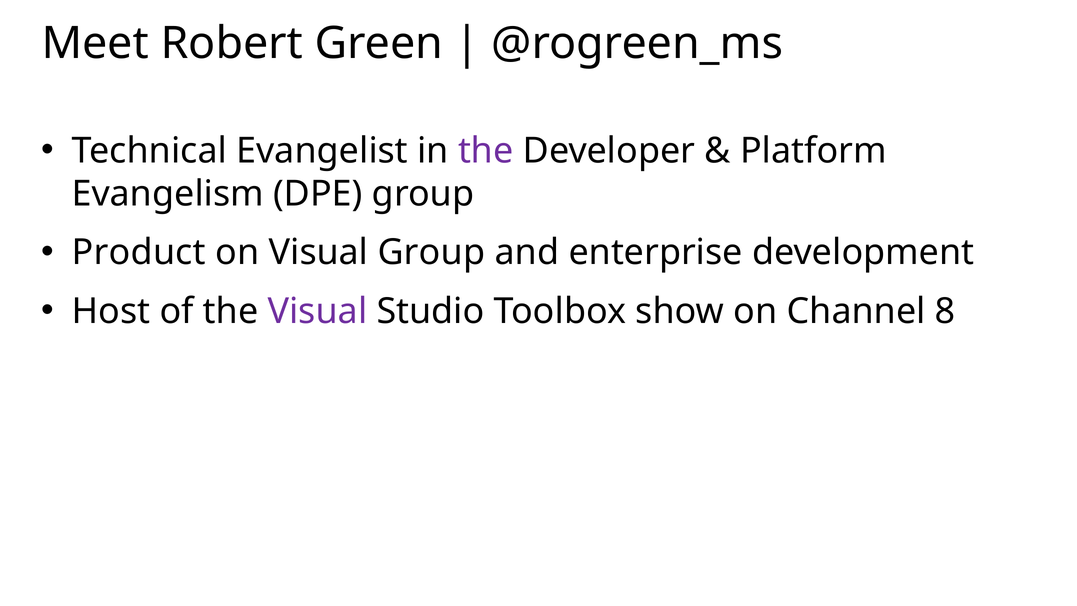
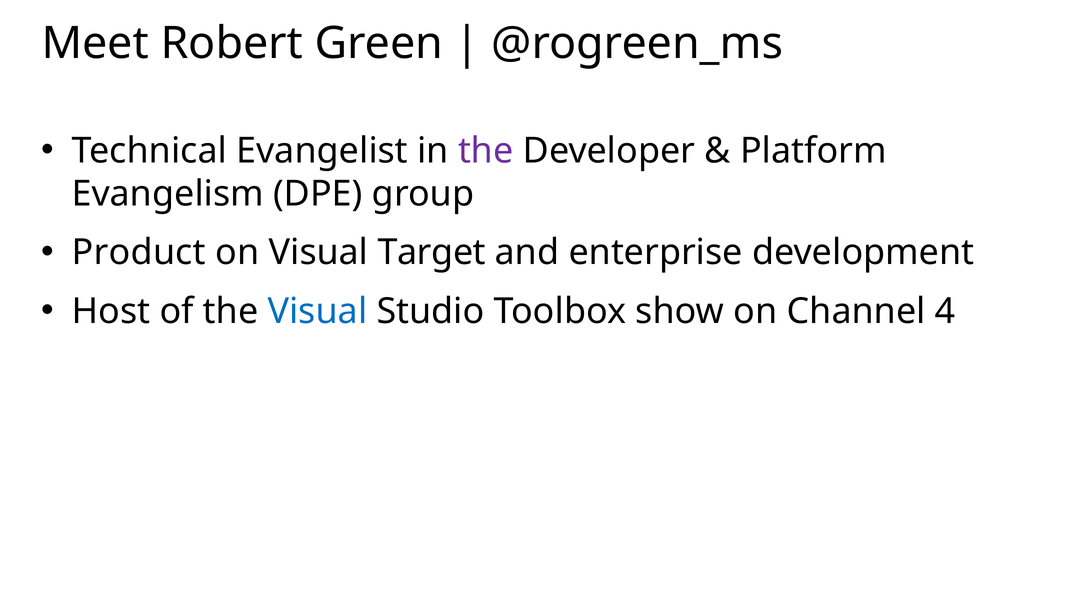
Visual Group: Group -> Target (432, 253)
Visual colour: purple -> blue (317, 311)
8: 8 -> 4 (945, 311)
